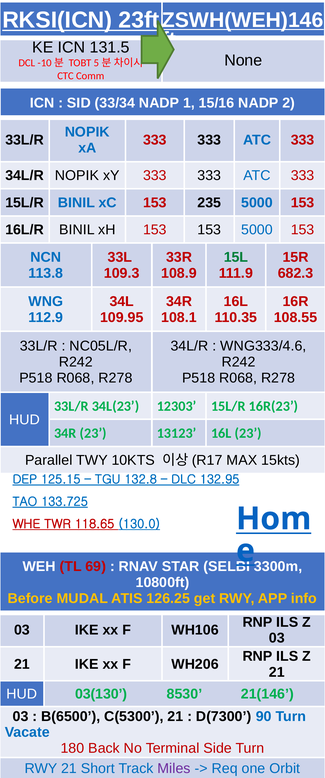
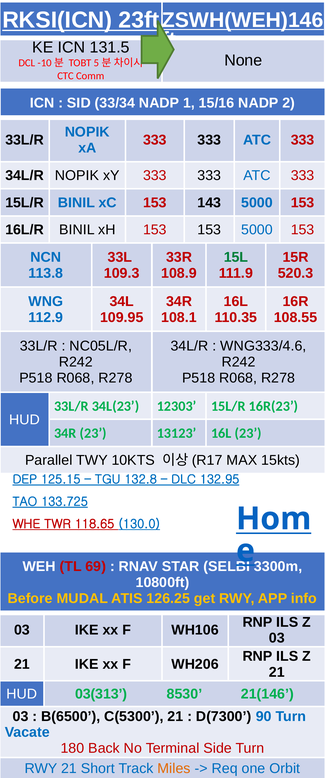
235: 235 -> 143 (209, 203)
682.3: 682.3 -> 520.3 (296, 273)
03(130: 03(130 -> 03(313 (101, 694)
Miles colour: purple -> orange (174, 768)
